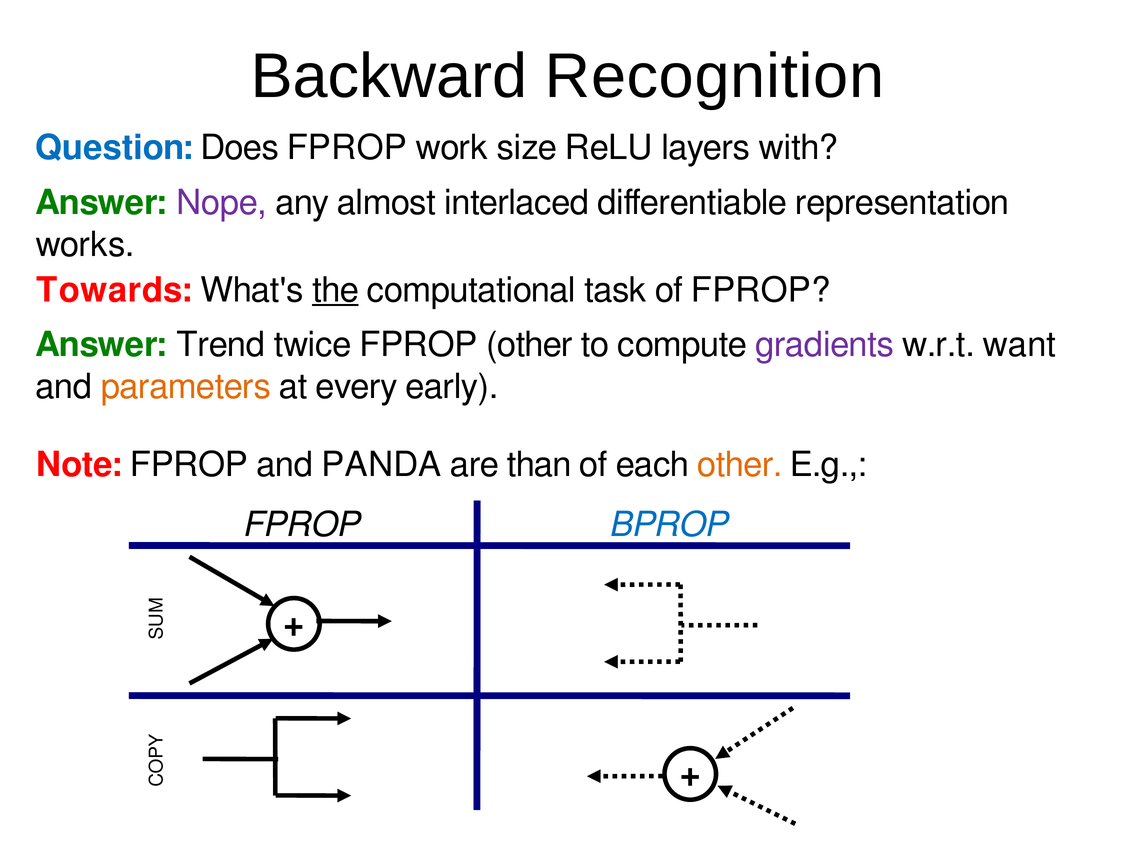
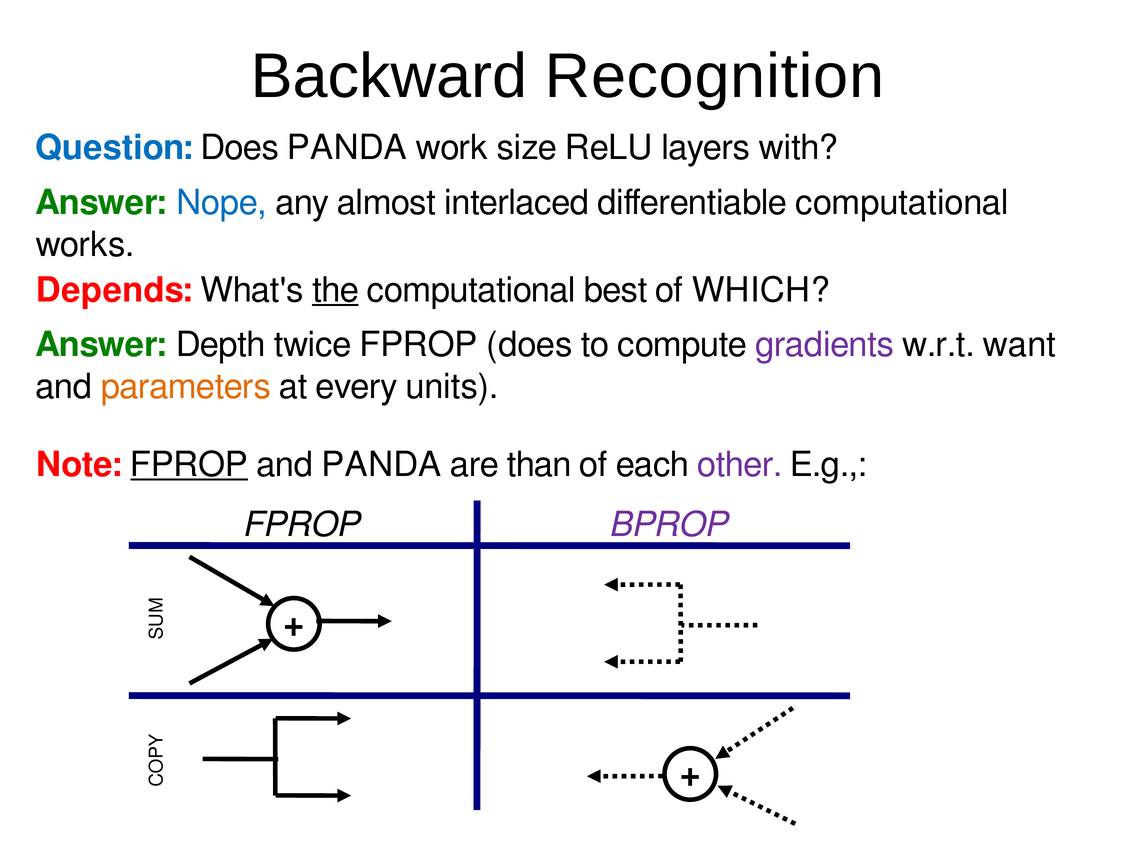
Does FPROP: FPROP -> PANDA (347, 148)
Nope colour: purple -> blue (222, 203)
differentiable representation: representation -> computational (902, 203)
Towards: Towards -> Depends (114, 290)
task: task -> best (615, 290)
of FPROP: FPROP -> WHICH (761, 290)
Trend: Trend -> Depth (221, 345)
FPROP other: other -> does (529, 345)
early: early -> units (452, 387)
FPROP underline: none -> present (189, 465)
other colour: orange -> purple (740, 465)
BPROP colour: blue -> purple (668, 525)
